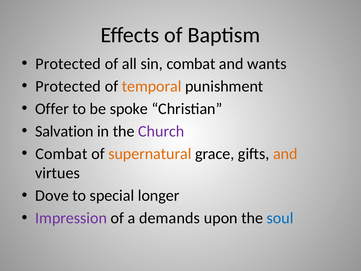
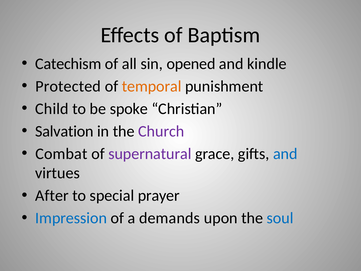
Protected: Protected -> Catechism (68, 64)
sin combat: combat -> opened (191, 64)
wants: wants -> kindle (267, 64)
Offer: Offer -> Child (52, 109)
supernatural colour: orange -> purple (150, 154)
and colour: orange -> blue (285, 154)
Dove: Dove -> After (52, 195)
longer: longer -> prayer (159, 195)
Impression colour: purple -> blue (71, 218)
